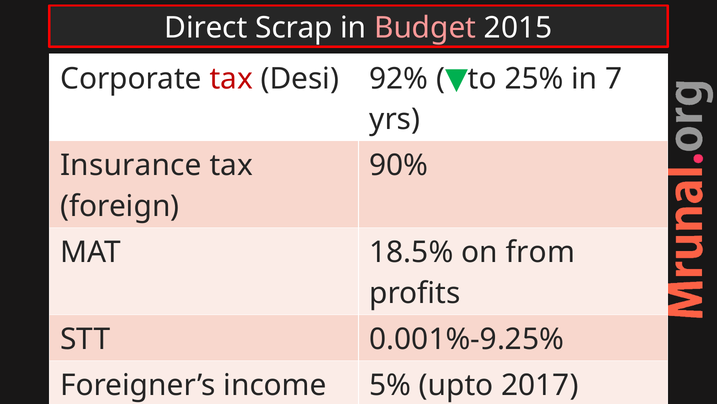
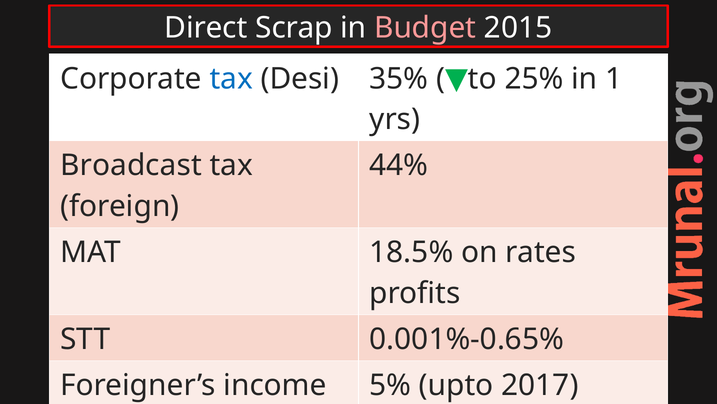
tax colour: red -> blue (231, 79)
92%: 92% -> 35% (399, 79)
7: 7 -> 1 (614, 79)
Insurance: Insurance -> Broadcast (131, 165)
90%: 90% -> 44% (399, 165)
on from: from -> rates (541, 252)
0.001%-9.25%: 0.001%-9.25% -> 0.001%-0.65% (467, 339)
